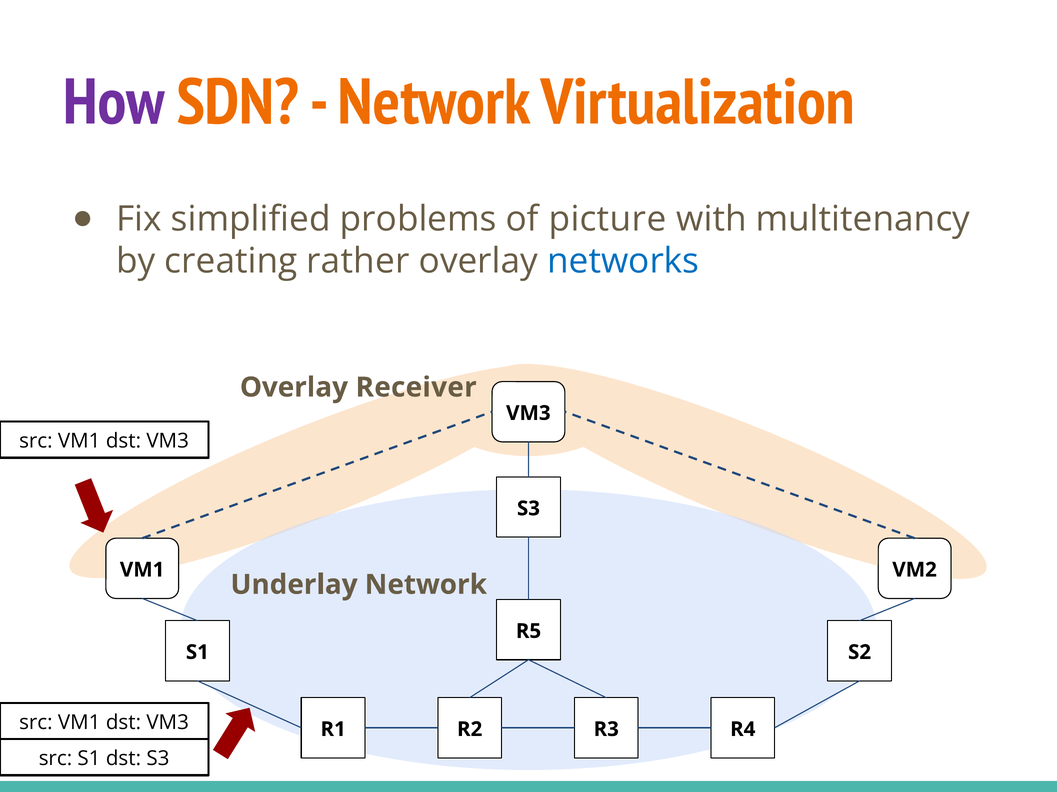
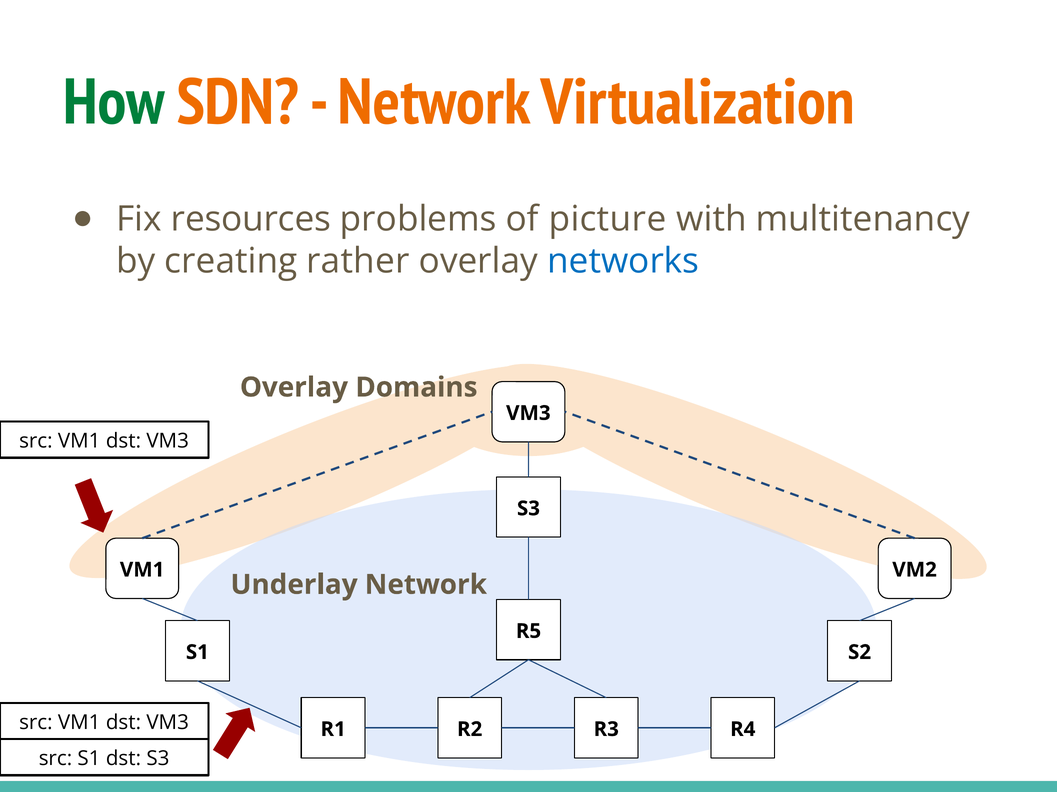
How colour: purple -> green (114, 102)
simplified: simplified -> resources (251, 219)
Receiver: Receiver -> Domains (416, 388)
